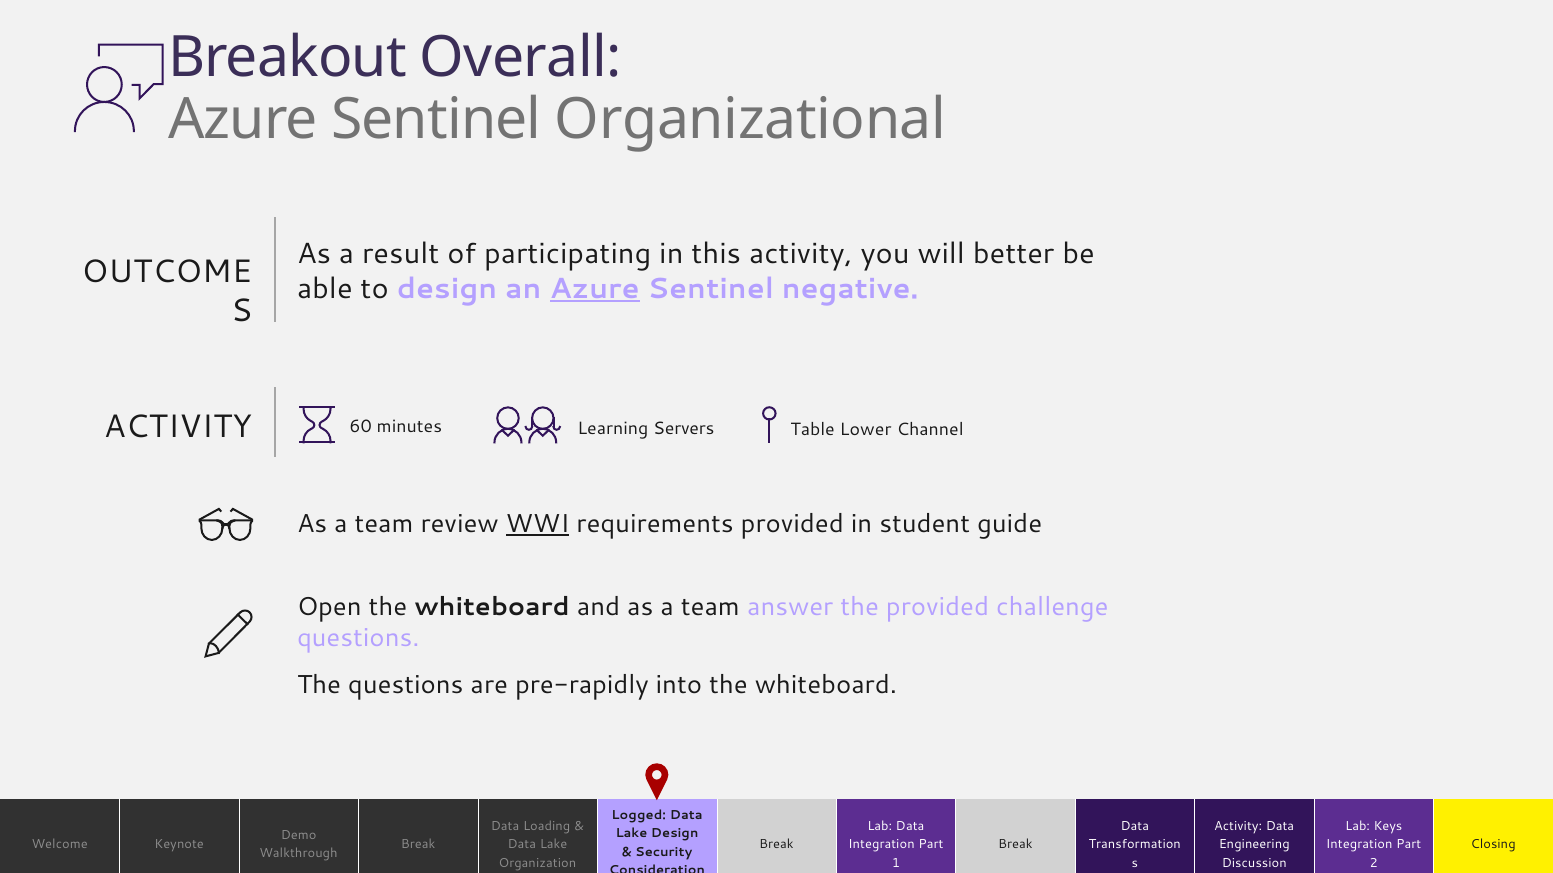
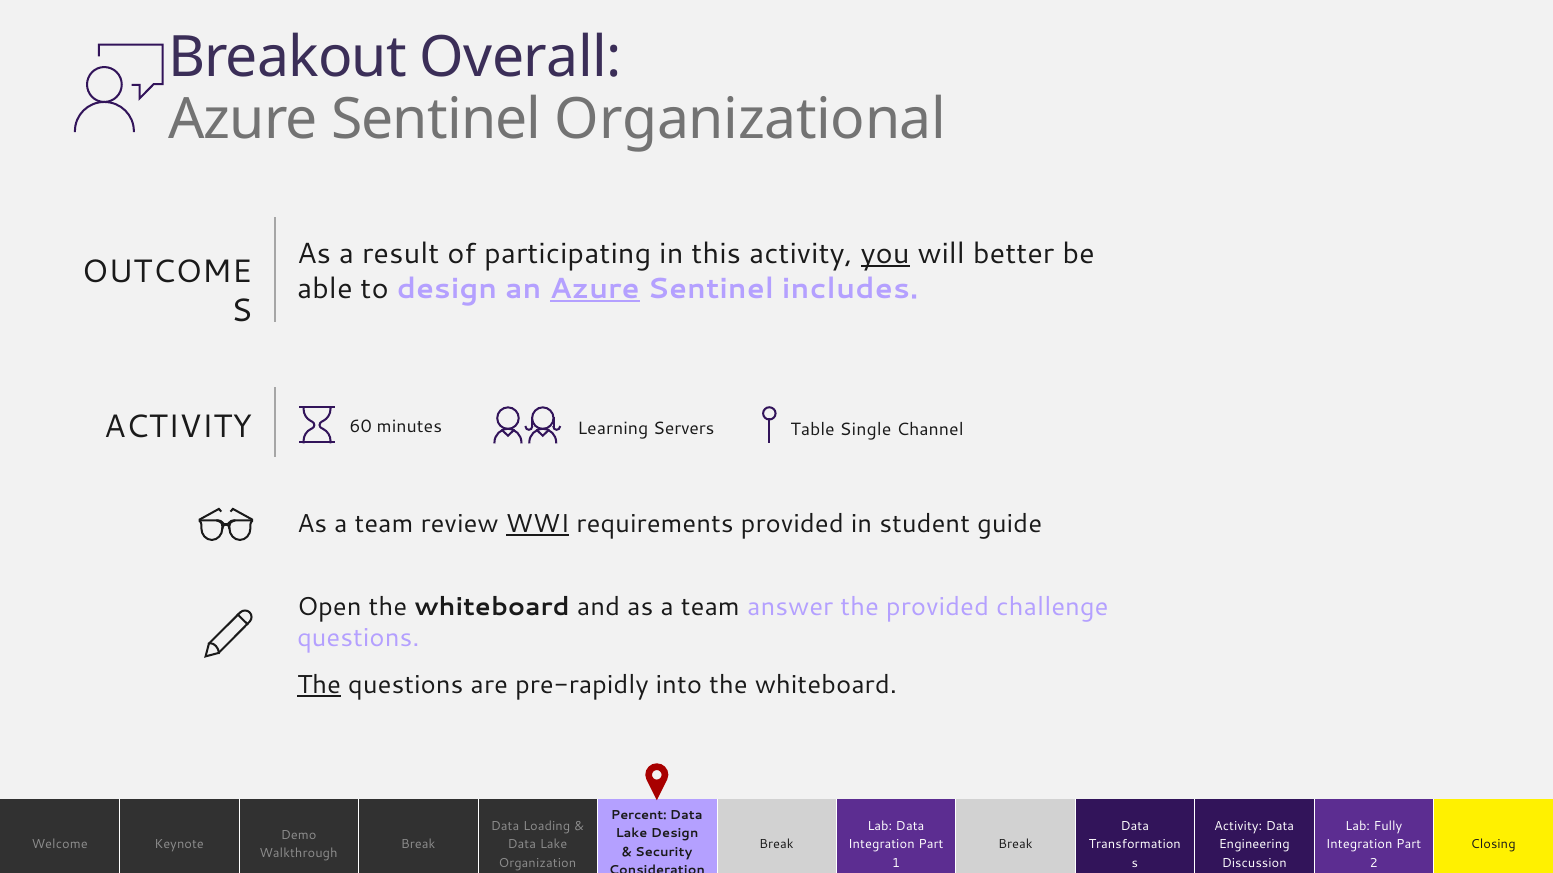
you underline: none -> present (885, 254)
negative: negative -> includes (850, 289)
Lower: Lower -> Single (866, 430)
The underline: none -> present (319, 685)
Logged: Logged -> Percent (639, 815)
Keys: Keys -> Fully (1388, 827)
